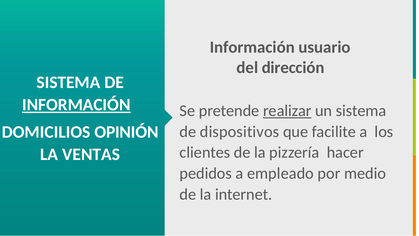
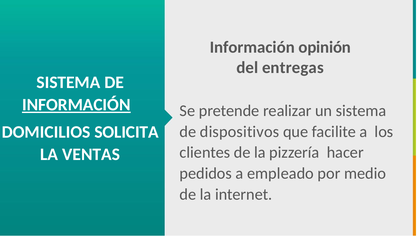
usuario: usuario -> opinión (325, 47)
dirección: dirección -> entregas (293, 67)
realizar underline: present -> none (287, 111)
OPINIÓN: OPINIÓN -> SOLICITA (126, 132)
